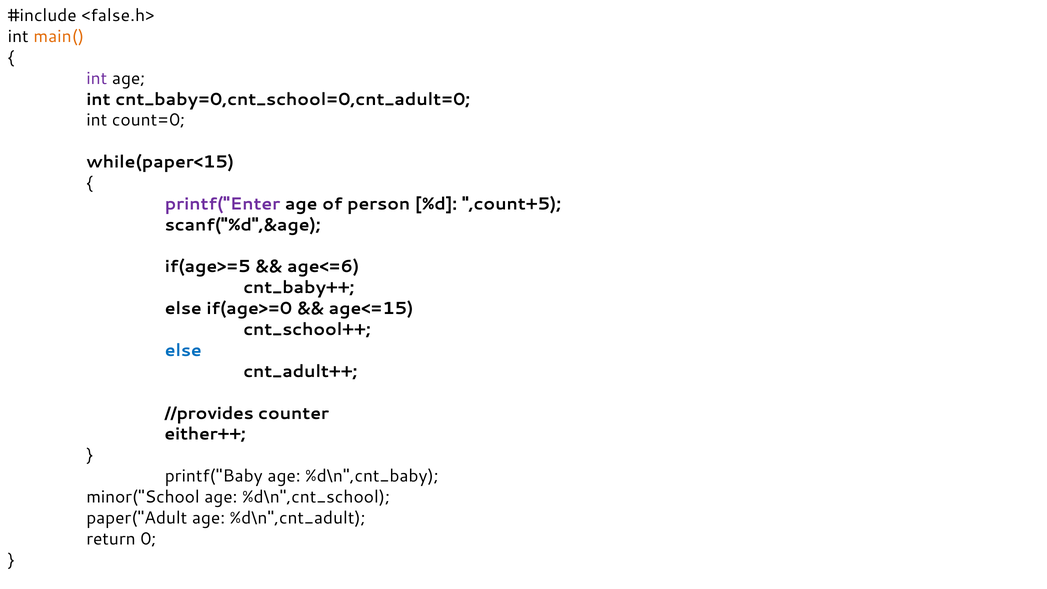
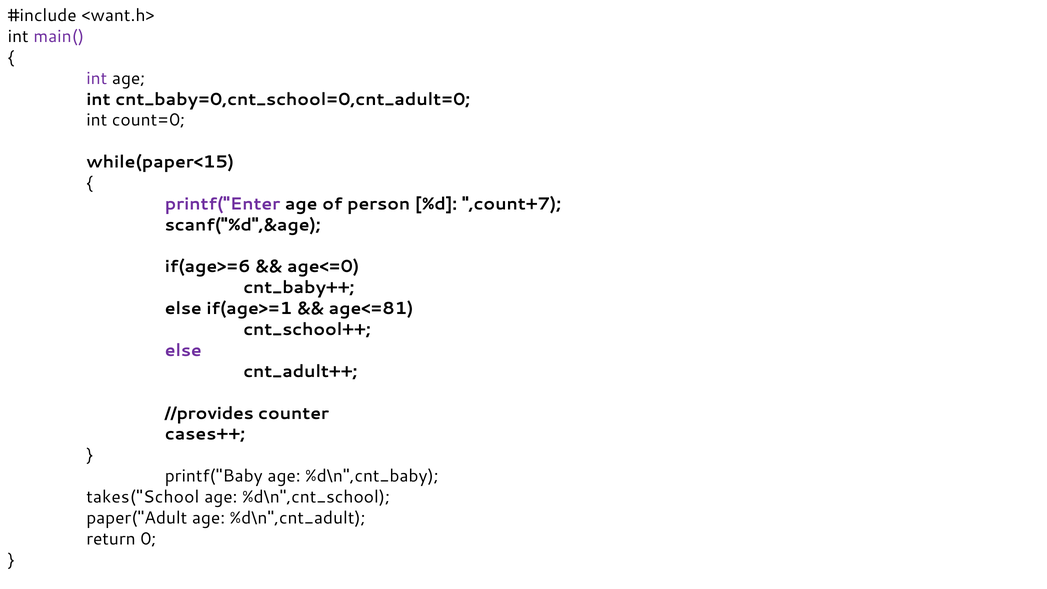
<false.h>: <false.h> -> <want.h> (118, 16)
main( colour: orange -> purple (59, 36)
,count+5: ,count+5 -> ,count+7 (512, 204)
if(age>=5: if(age>=5 -> if(age>=6 (208, 267)
age<=6: age<=6 -> age<=0 (323, 267)
if(age>=0: if(age>=0 -> if(age>=1 (249, 309)
age<=15: age<=15 -> age<=81 (371, 309)
else colour: blue -> purple (183, 350)
either++: either++ -> cases++ (205, 434)
minor("School: minor("School -> takes("School (143, 497)
